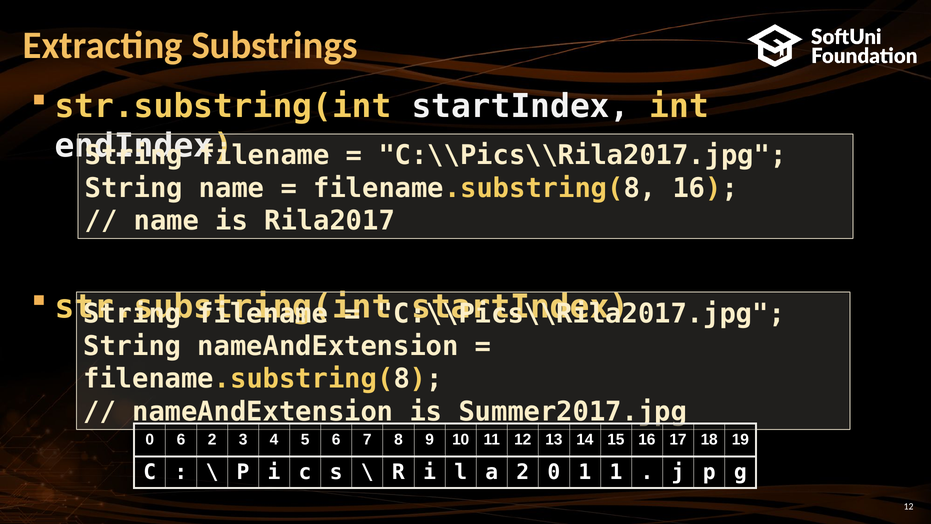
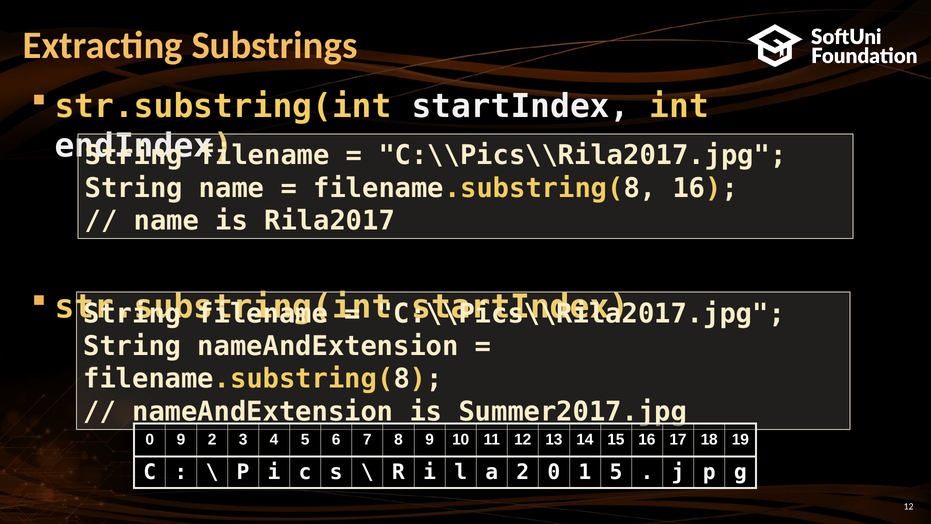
0 6: 6 -> 9 (181, 440)
1 1: 1 -> 5 (616, 472)
